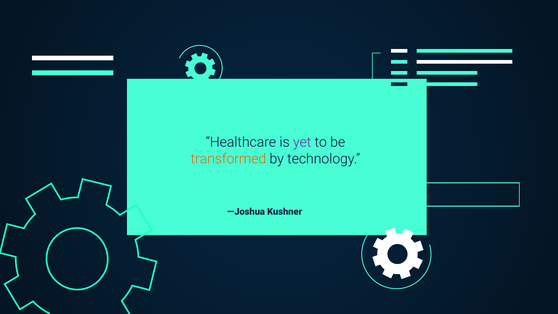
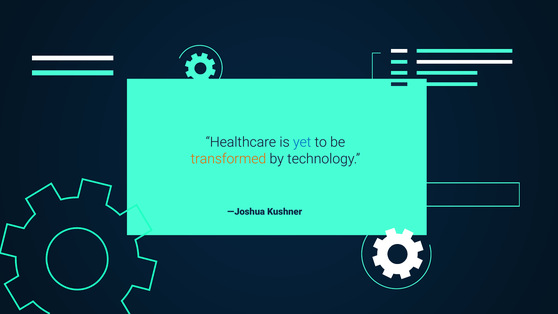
yet colour: purple -> blue (302, 142)
